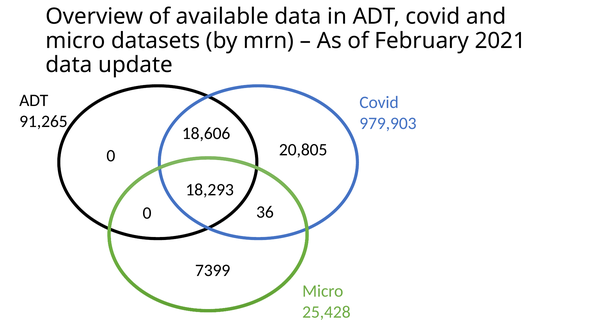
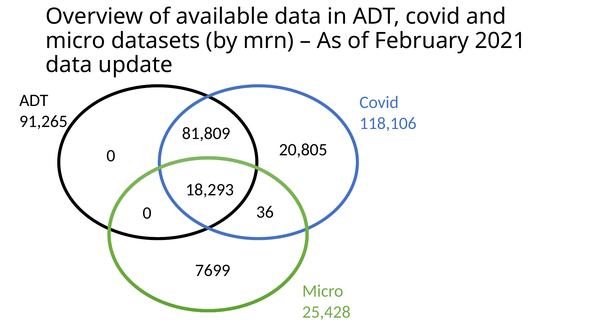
979,903: 979,903 -> 118,106 (388, 123)
18,606: 18,606 -> 81,809 (206, 133)
7399: 7399 -> 7699 (213, 270)
